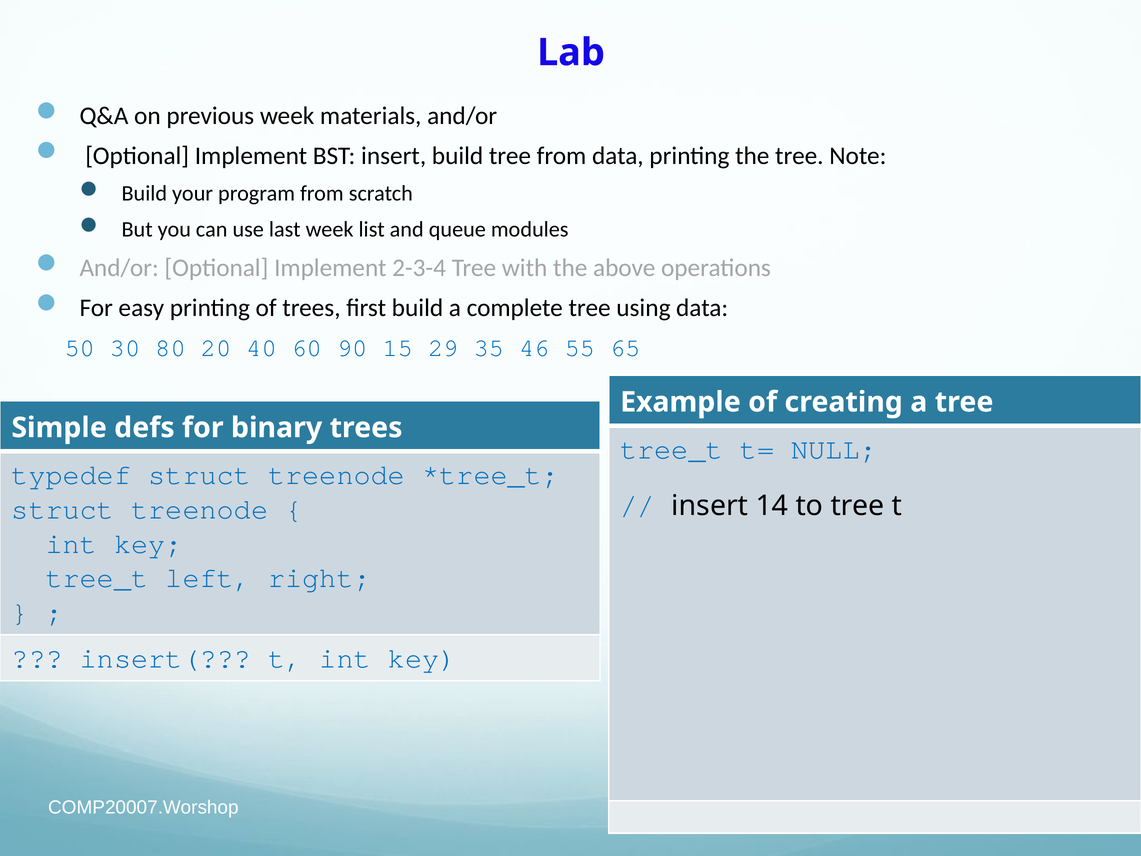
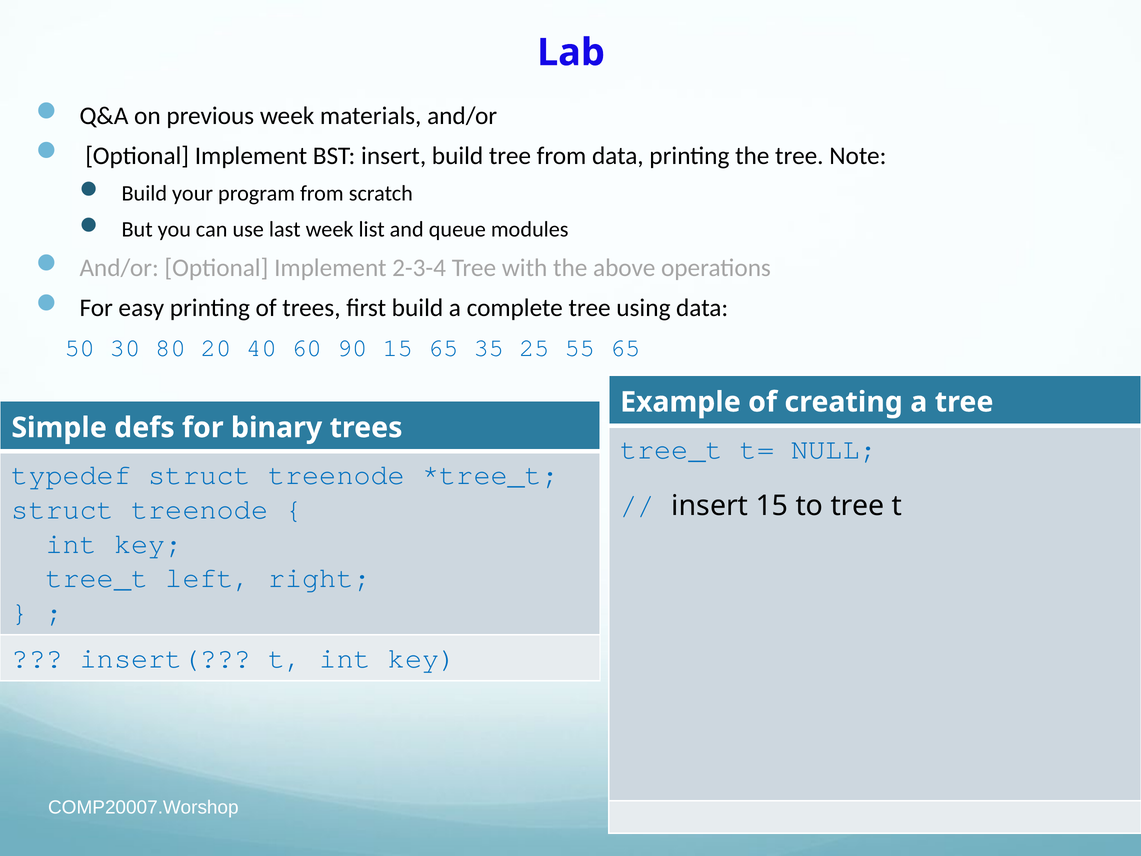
15 29: 29 -> 65 (443, 348)
46: 46 -> 25 (534, 348)
insert 14: 14 -> 15 (772, 506)
